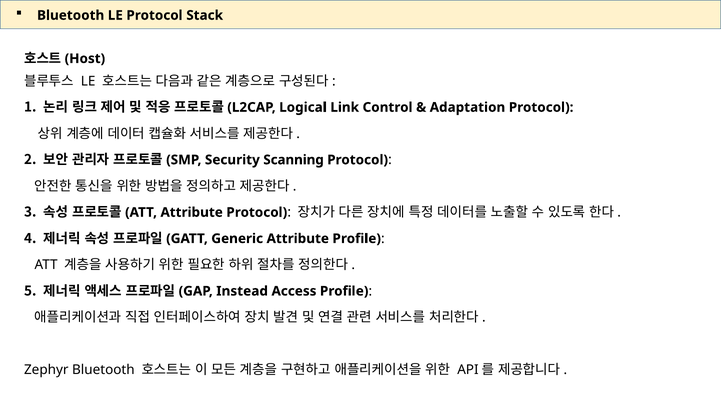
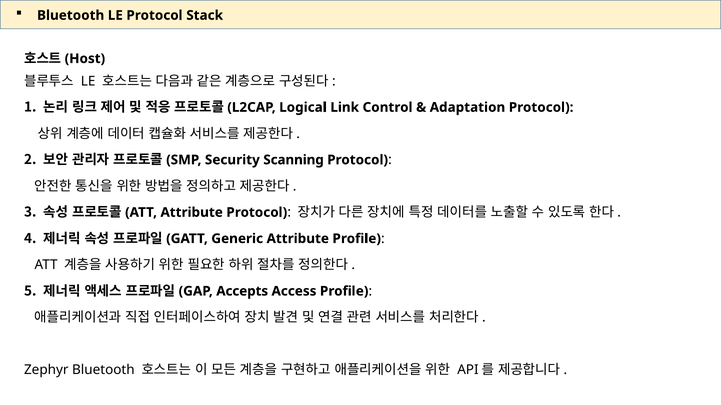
Instead: Instead -> Accepts (242, 292)
